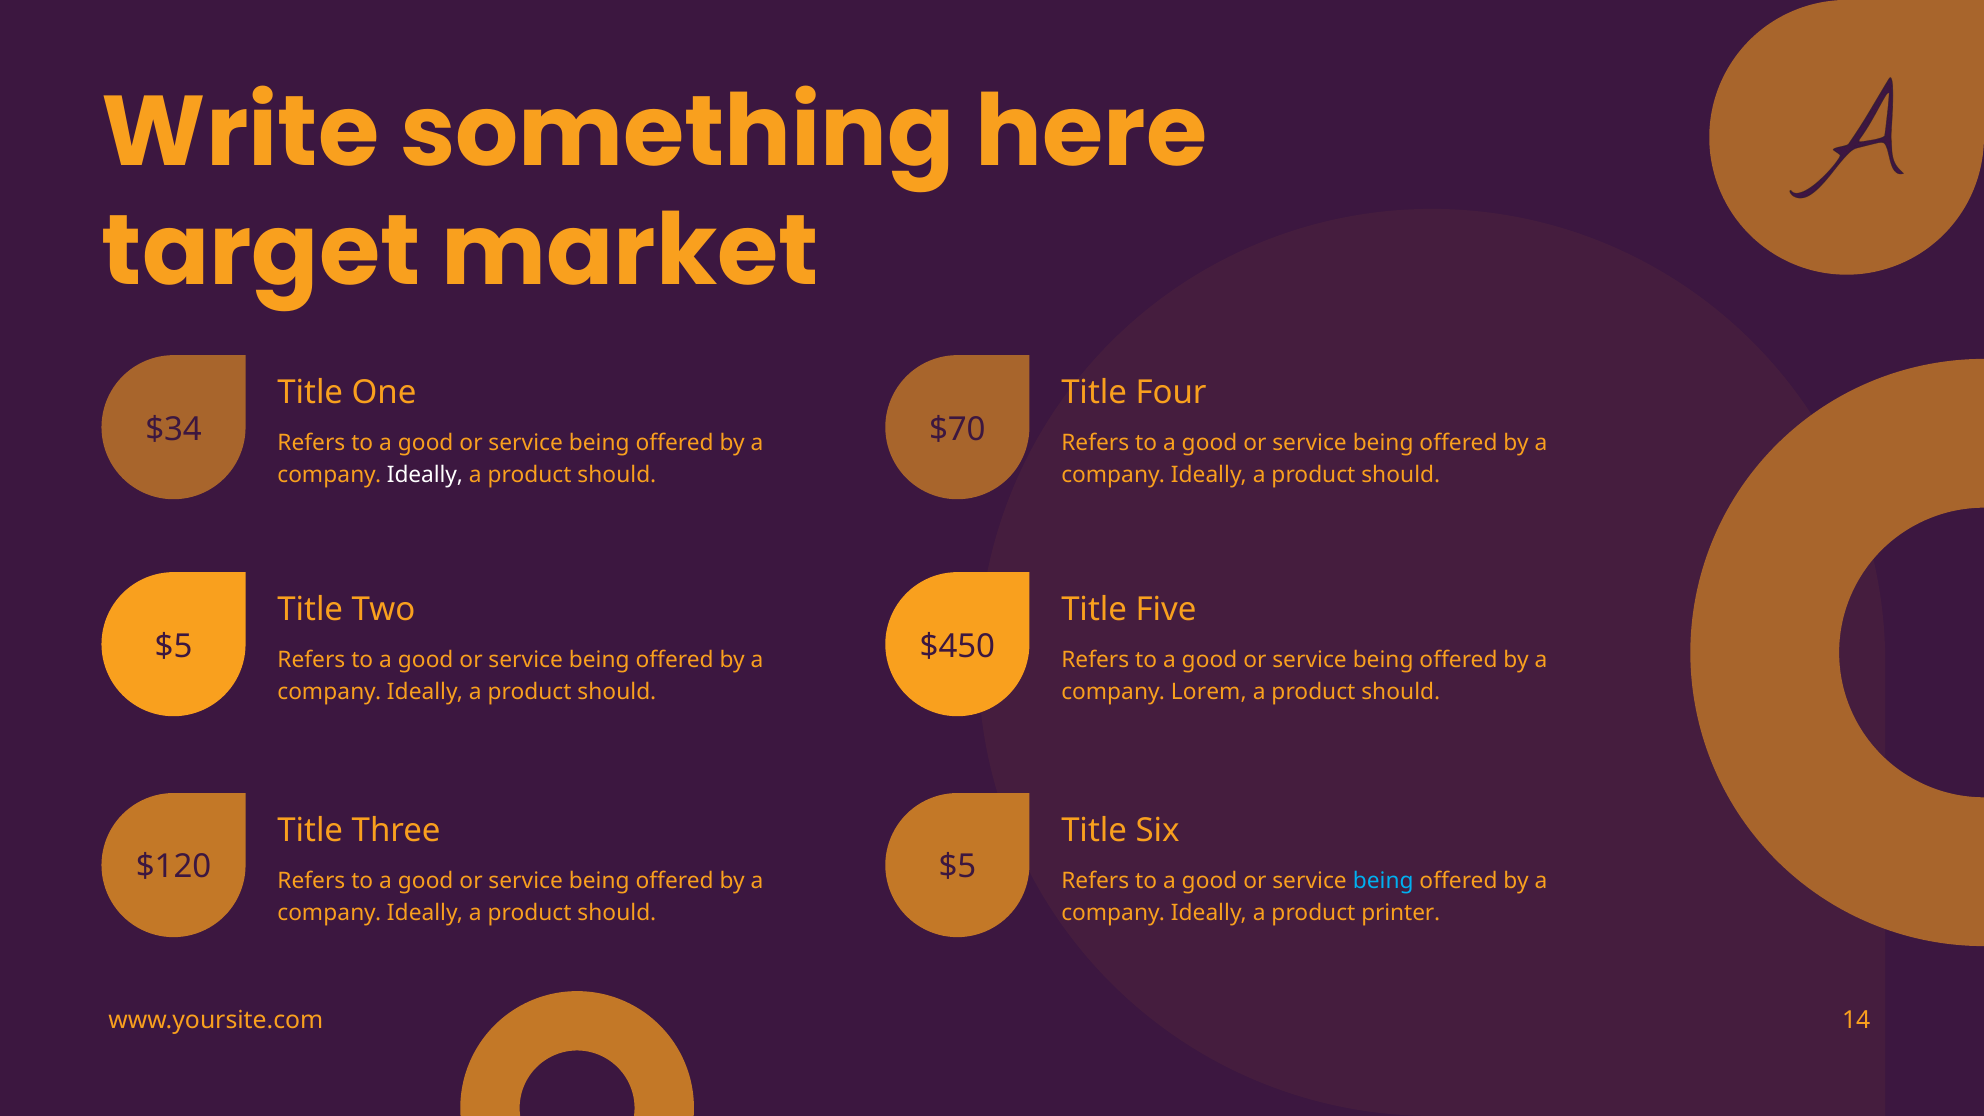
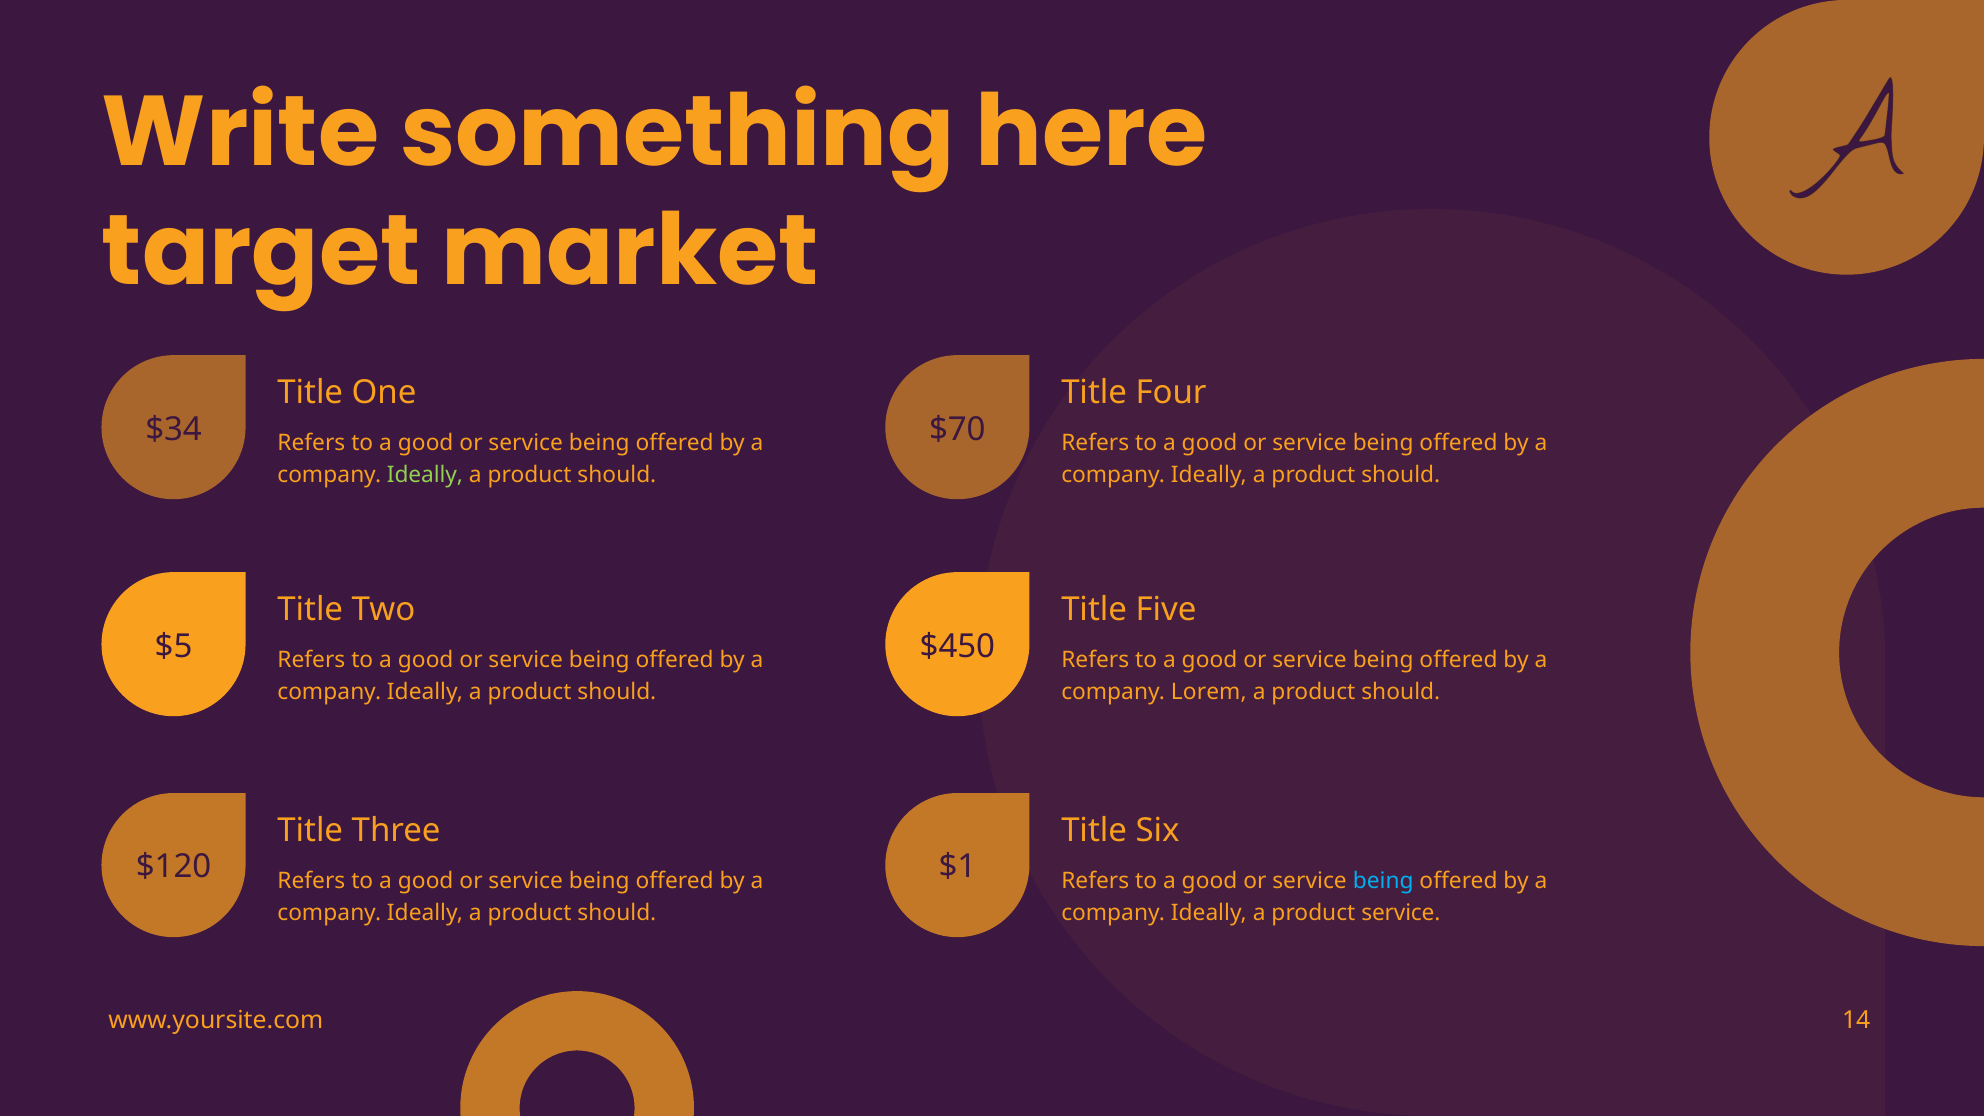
Ideally colour: white -> light green (425, 475)
$5: $5 -> $1 (957, 867)
product printer: printer -> service (1401, 913)
